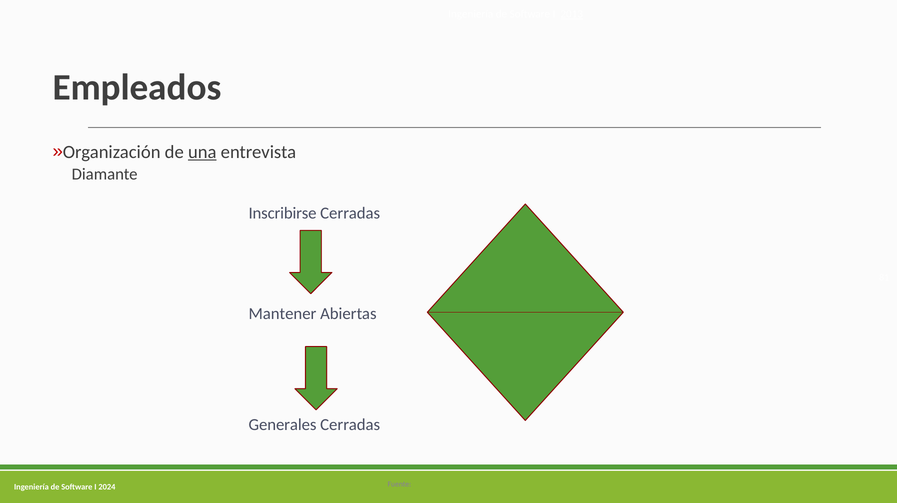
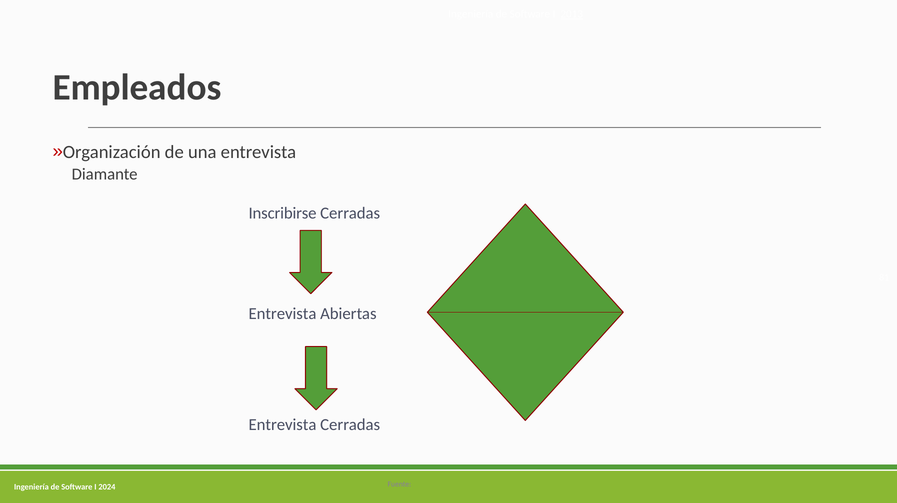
una underline: present -> none (202, 152)
Mantener: Mantener -> Entrevista (282, 313)
Generales: Generales -> Entrevista (283, 424)
